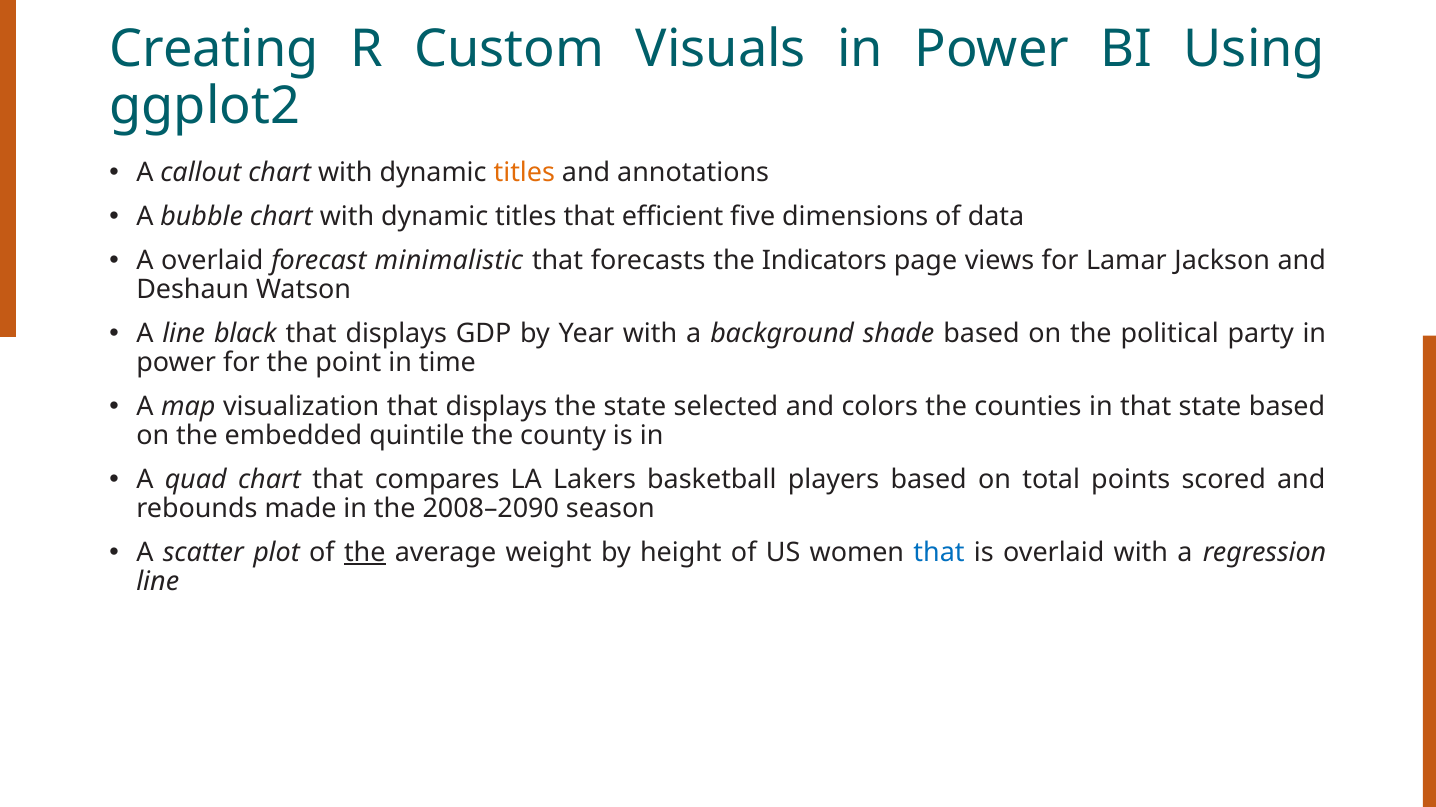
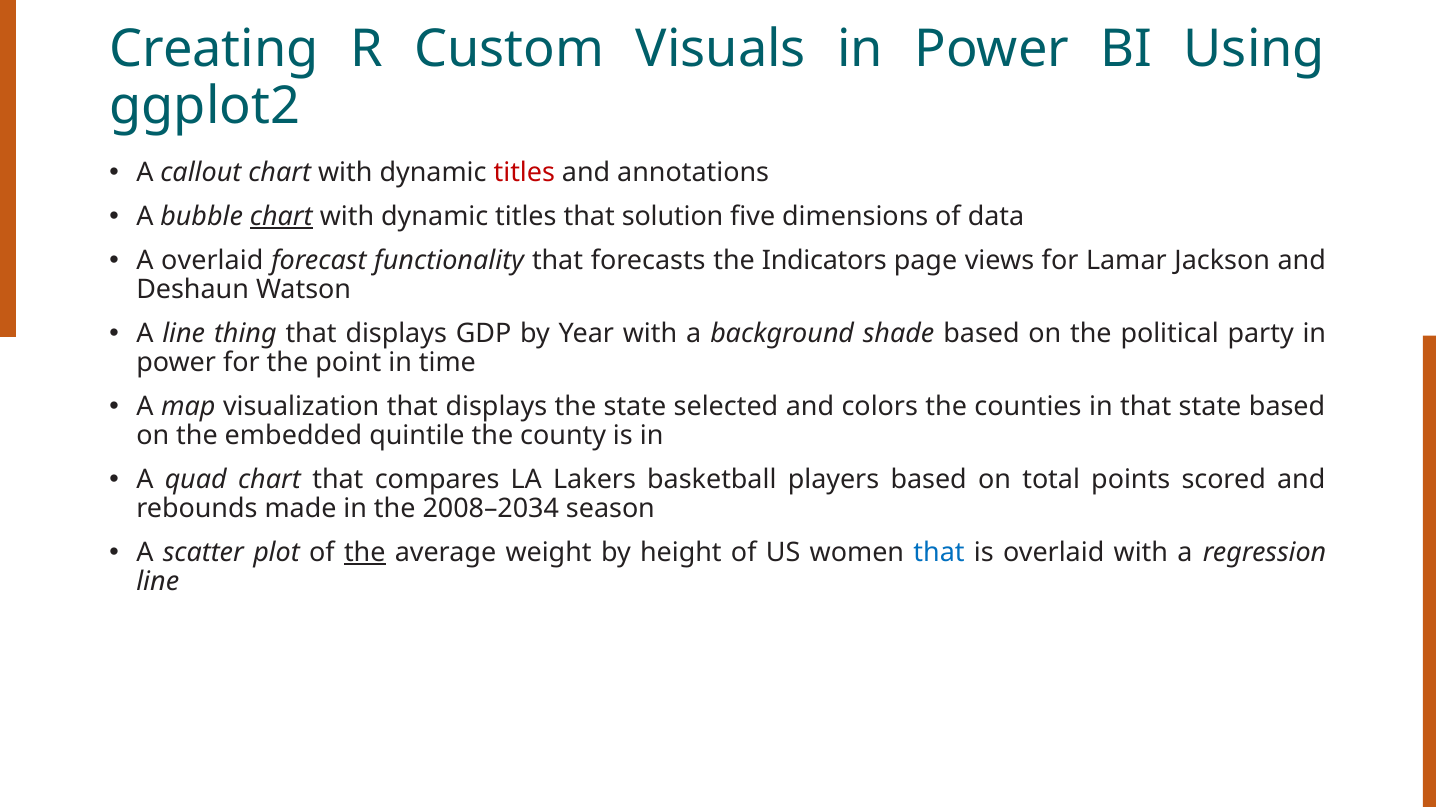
titles colour: orange -> red (524, 172)
chart underline: none -> present (281, 216)
efficient: efficient -> solution (673, 216)
minimalistic: minimalistic -> functionality (449, 261)
black: black -> thing (245, 334)
2008–2090: 2008–2090 -> 2008–2034 (491, 509)
